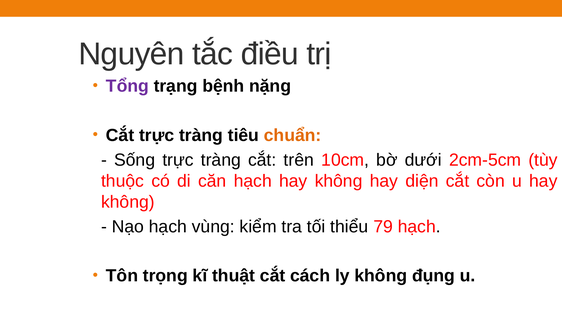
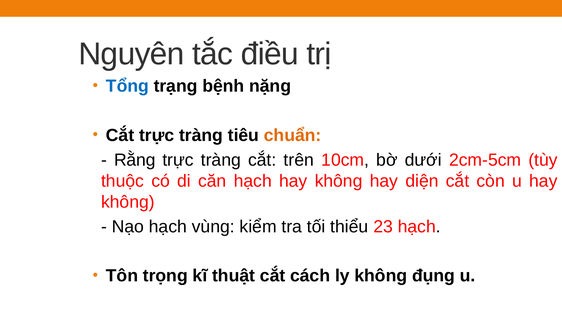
Tổng colour: purple -> blue (127, 86)
Sống: Sống -> Rằng (135, 160)
79: 79 -> 23 (383, 227)
